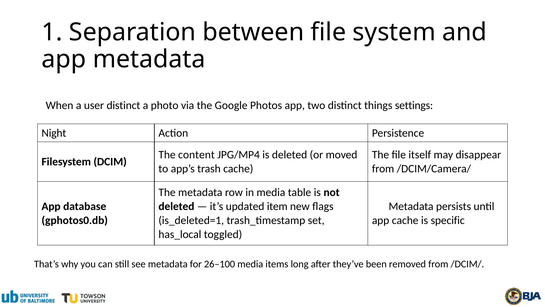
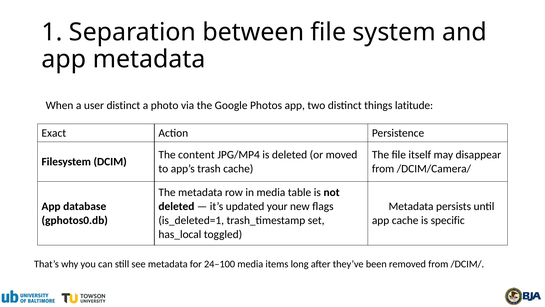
settings: settings -> latitude (414, 105)
Night: Night -> Exact (54, 133)
item: item -> your (277, 206)
26–100: 26–100 -> 24–100 (220, 264)
